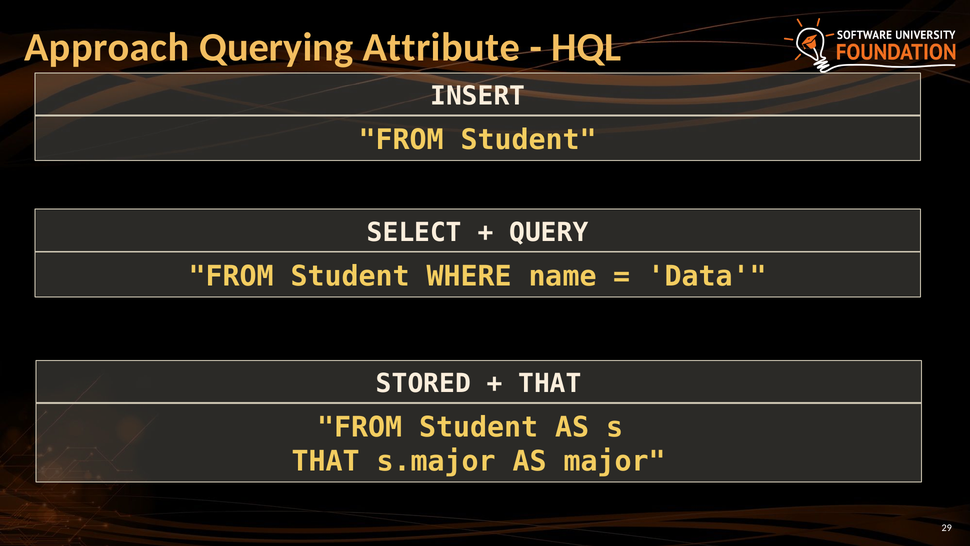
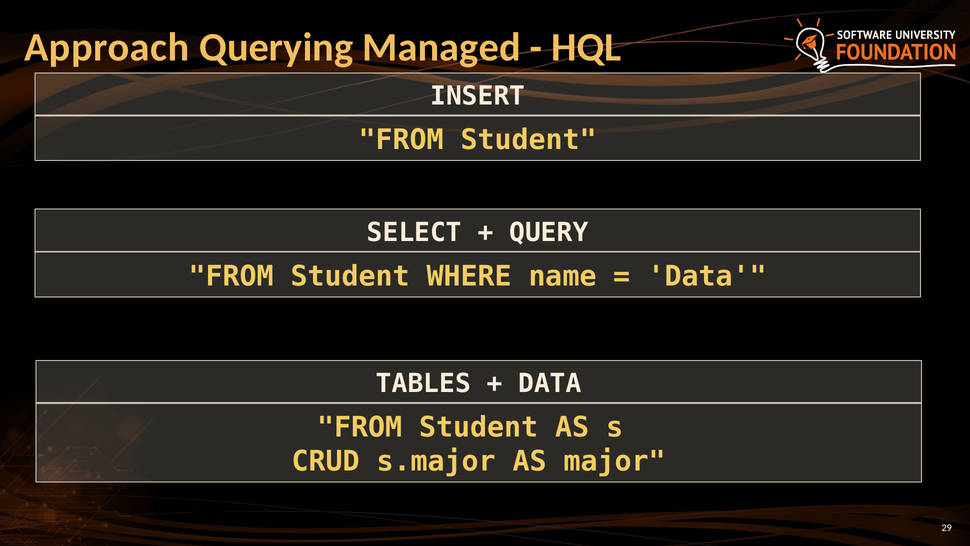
Attribute: Attribute -> Managed (442, 47)
STORED: STORED -> TABLES (423, 384)
THAT: THAT -> DATA (550, 384)
THAT: THAT -> CRUD (326, 461)
